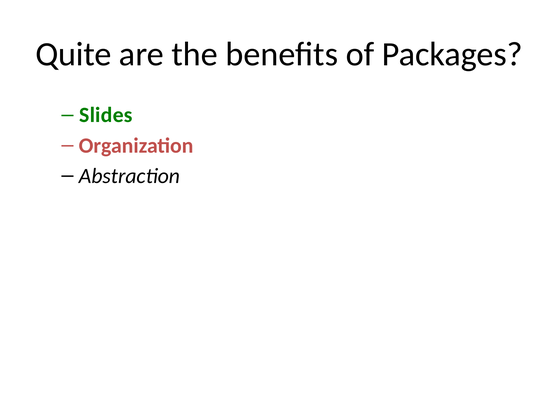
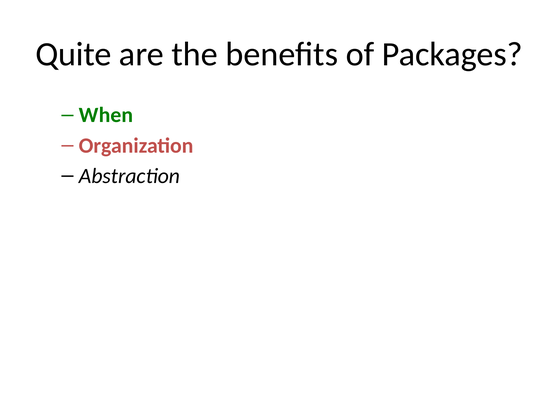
Slides: Slides -> When (106, 115)
